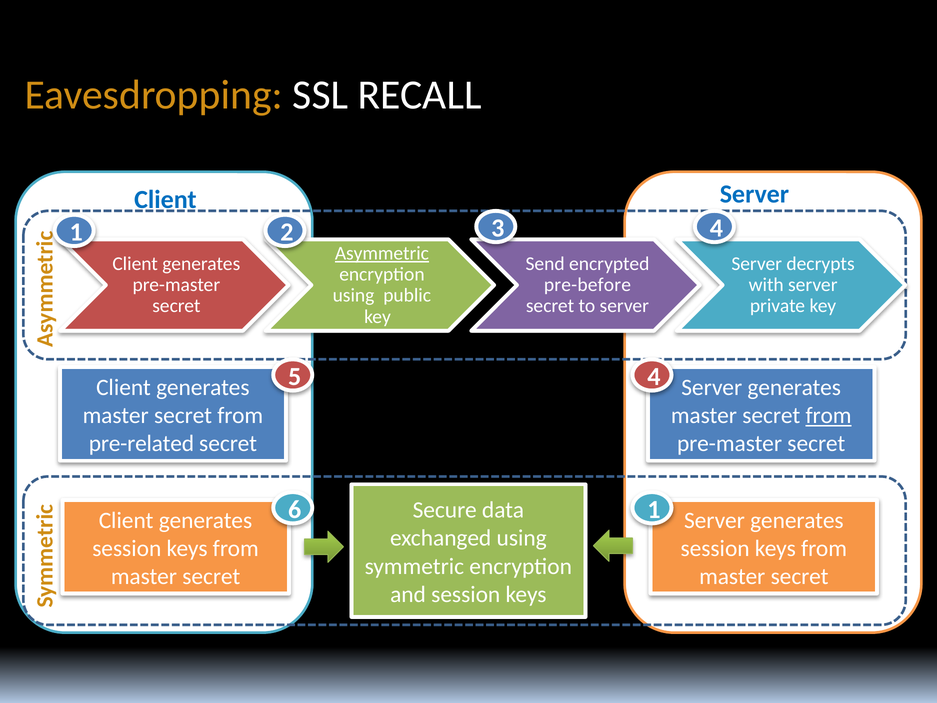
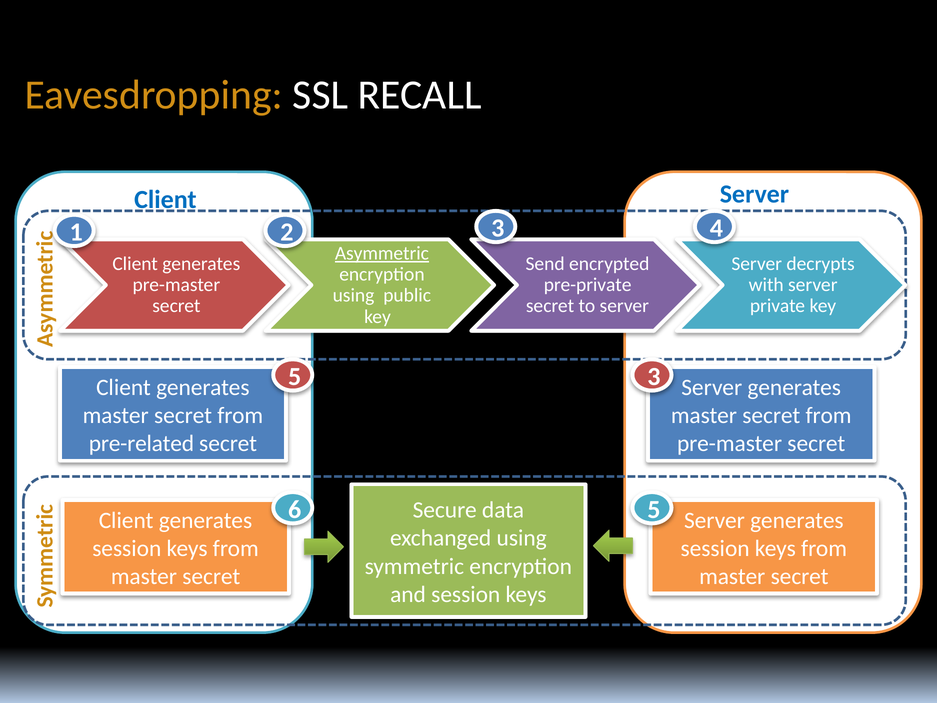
pre-before: pre-before -> pre-private (588, 285)
5 4: 4 -> 3 (654, 377)
from underline: present -> none (829, 415)
6 1: 1 -> 5 (654, 509)
